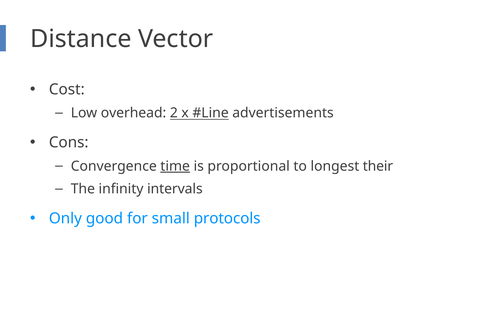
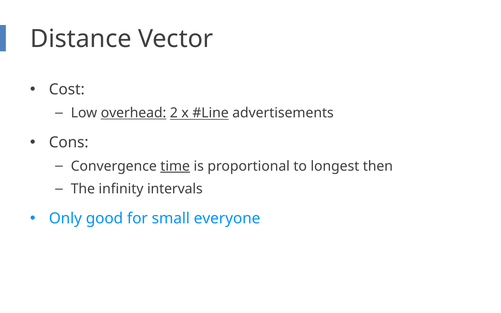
overhead underline: none -> present (134, 113)
their: their -> then (378, 166)
protocols: protocols -> everyone (227, 219)
